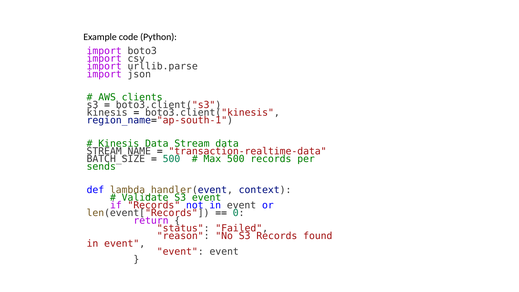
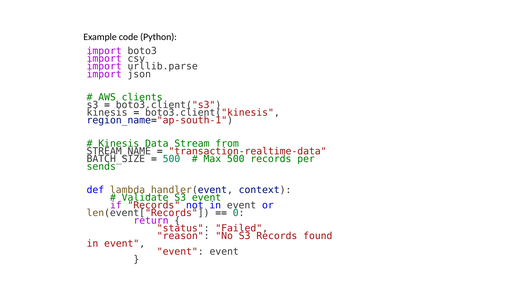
Stream data: data -> from (227, 144)
